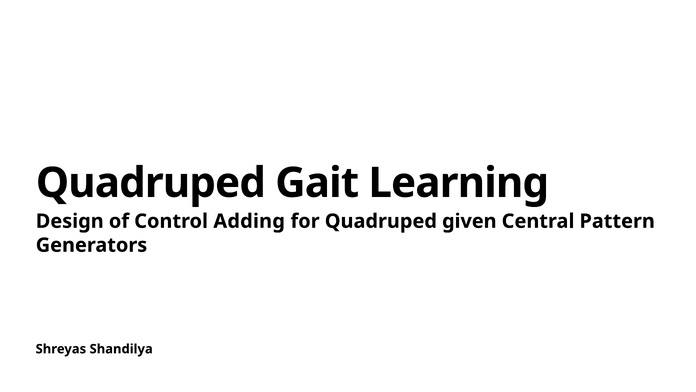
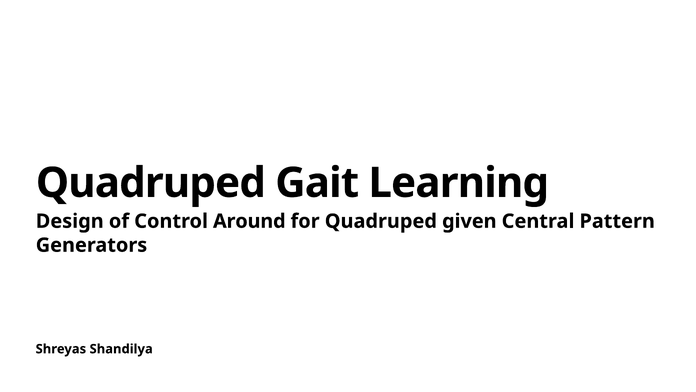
Adding: Adding -> Around (249, 221)
